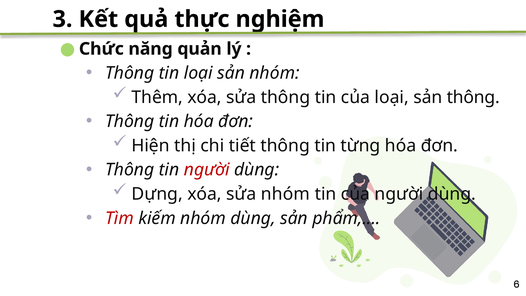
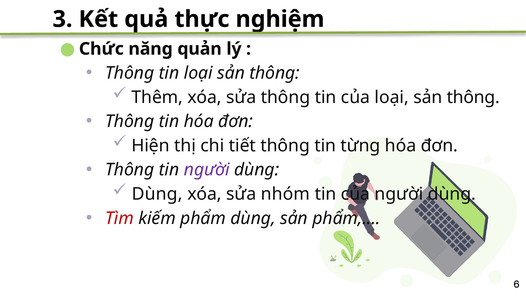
tin loại sản nhóm: nhóm -> thông (275, 73)
người colour: red -> purple (207, 170)
Dựng: Dựng -> Dùng (157, 194)
kiếm nhóm: nhóm -> phẩm (203, 218)
